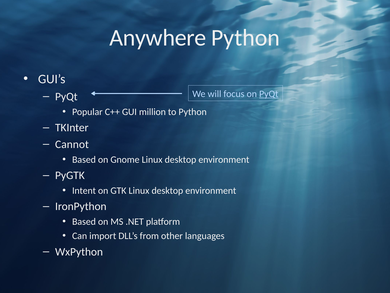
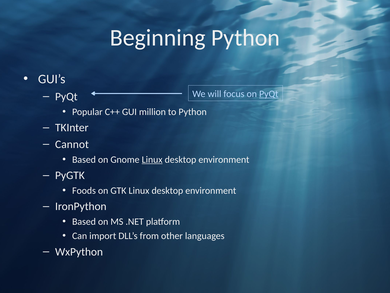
Anywhere: Anywhere -> Beginning (158, 38)
Linux underline: none -> present (152, 159)
Intent: Intent -> Foods (84, 190)
